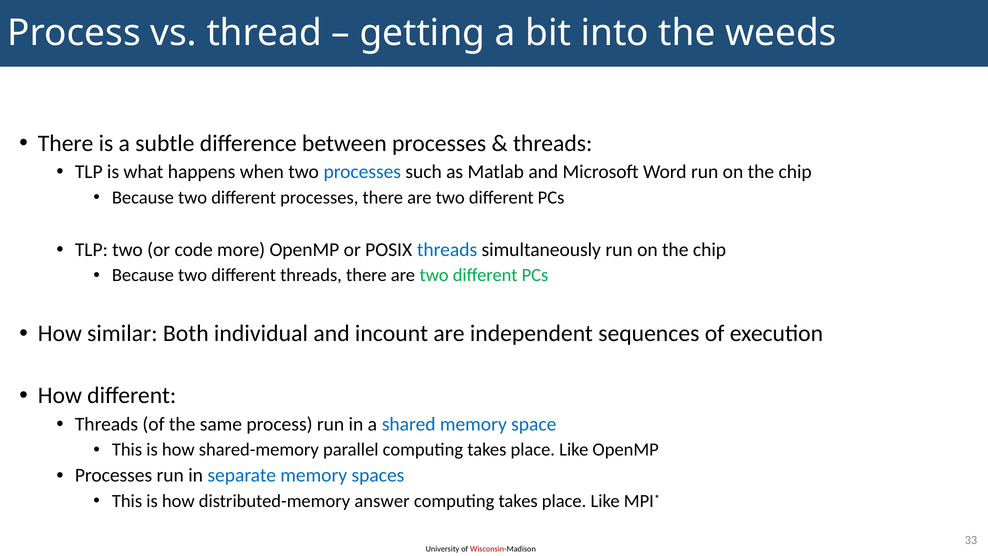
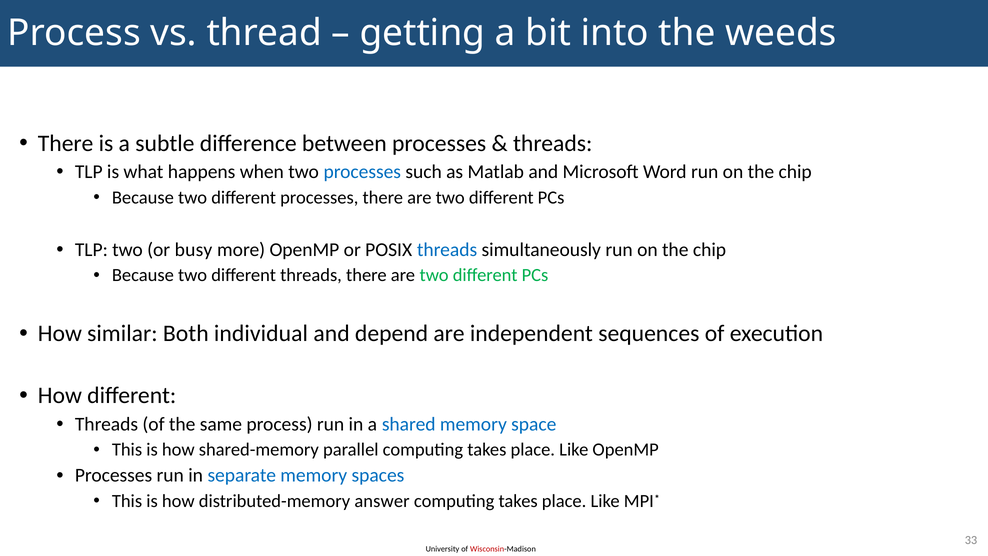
code: code -> busy (194, 249)
incount: incount -> depend (392, 333)
